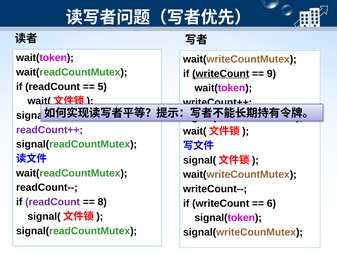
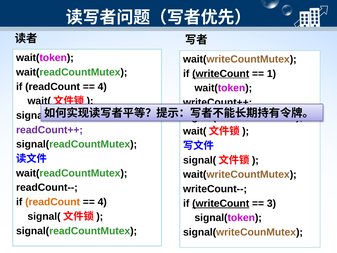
9: 9 -> 1 (271, 74)
5: 5 -> 4 (102, 87)
readCount colour: purple -> orange (53, 202)
8: 8 -> 4 (102, 202)
writeCount underline: none -> present (221, 203)
6: 6 -> 3 (271, 203)
